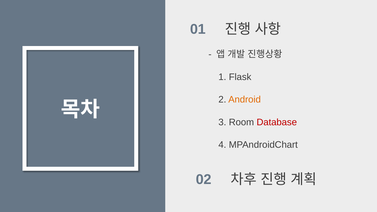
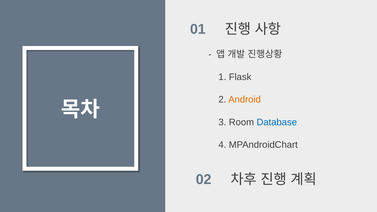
Database colour: red -> blue (277, 122)
